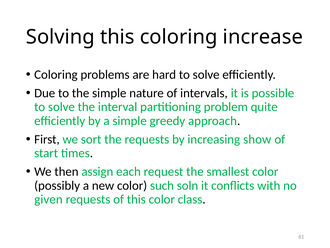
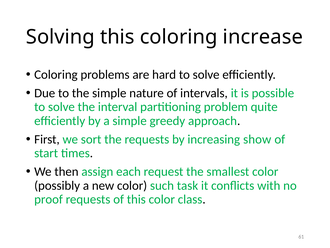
soln: soln -> task (187, 185)
given: given -> proof (49, 199)
